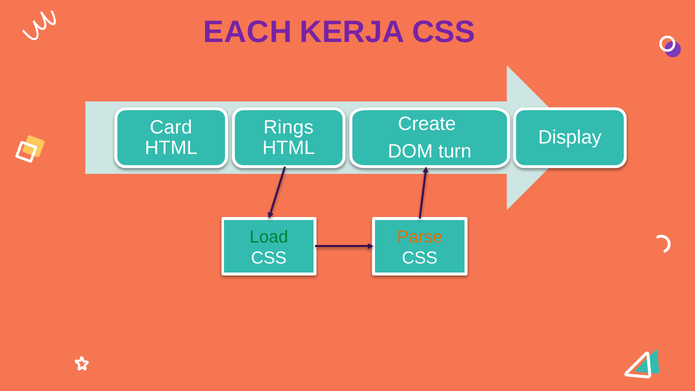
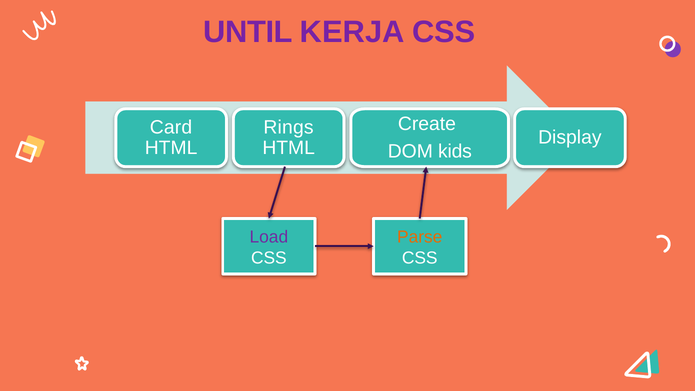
EACH: EACH -> UNTIL (248, 32)
turn: turn -> kids (455, 151)
Load colour: green -> purple (269, 237)
